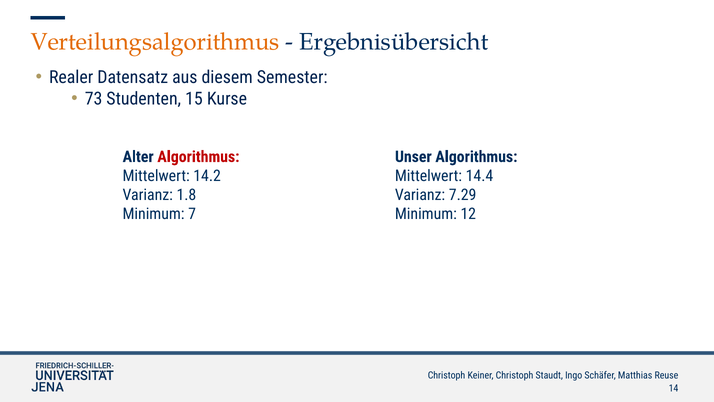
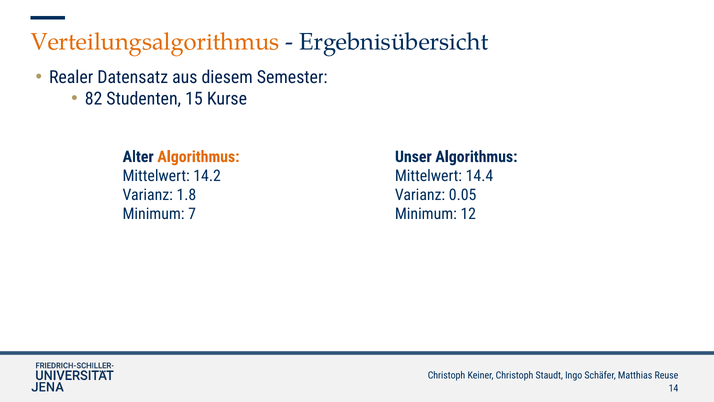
73: 73 -> 82 (94, 99)
Algorithmus colour: red -> orange (198, 157)
7.29: 7.29 -> 0.05 (463, 195)
